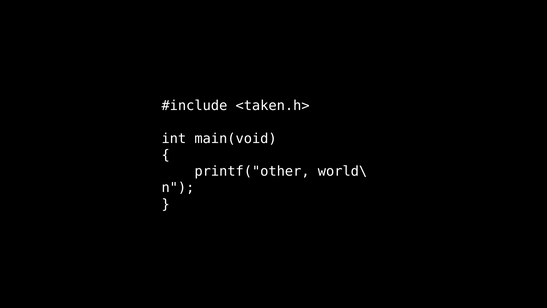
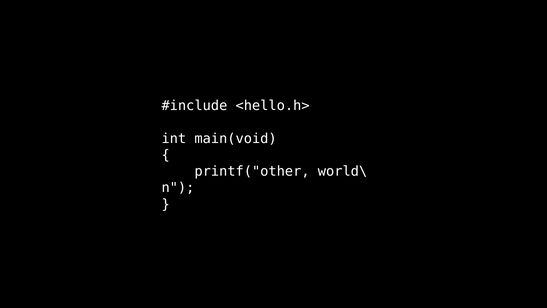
<taken.h>: <taken.h> -> <hello.h> (273, 106)
